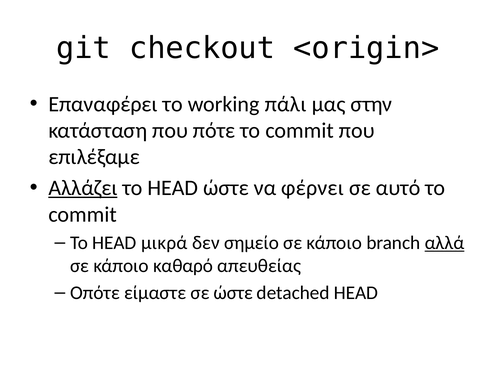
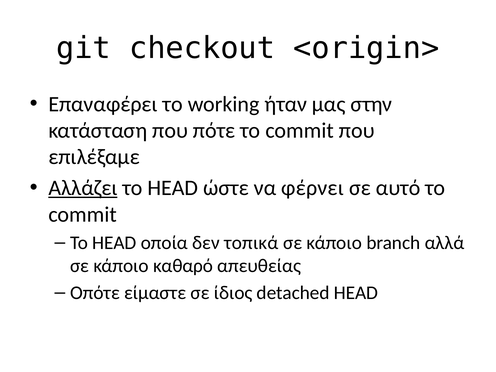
πάλι: πάλι -> ήταν (286, 104)
μικρά: μικρά -> οποία (164, 243)
σημείο: σημείο -> τοπικά (251, 243)
αλλά underline: present -> none (445, 243)
σε ώστε: ώστε -> ίδιος (233, 293)
